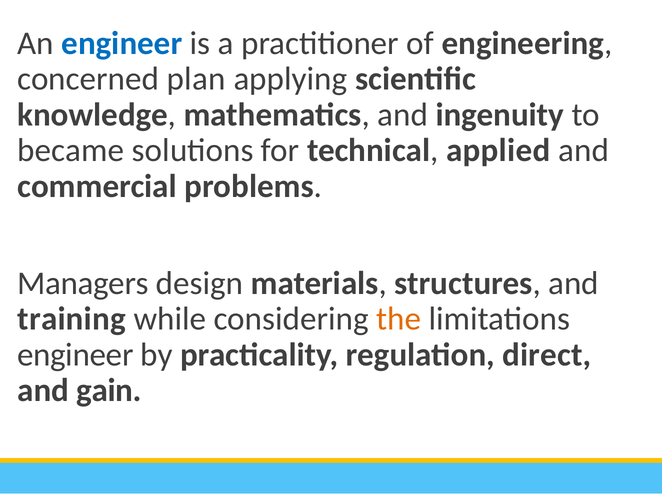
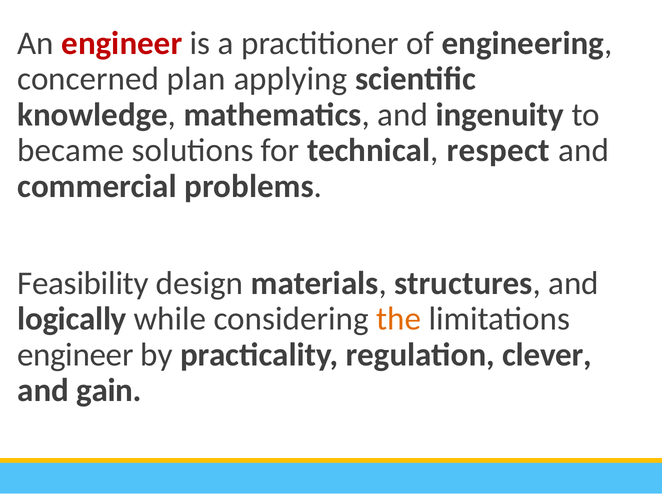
engineer colour: blue -> red (122, 43)
applied: applied -> respect (498, 151)
Managers: Managers -> Feasibility (83, 284)
training: training -> logically (72, 319)
direct: direct -> clever (547, 355)
